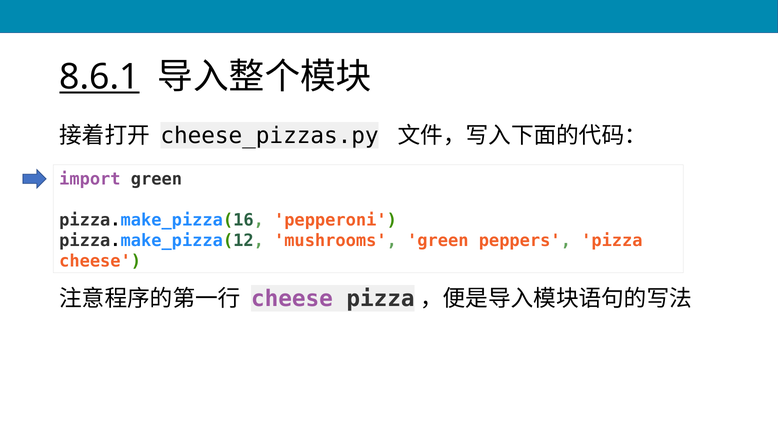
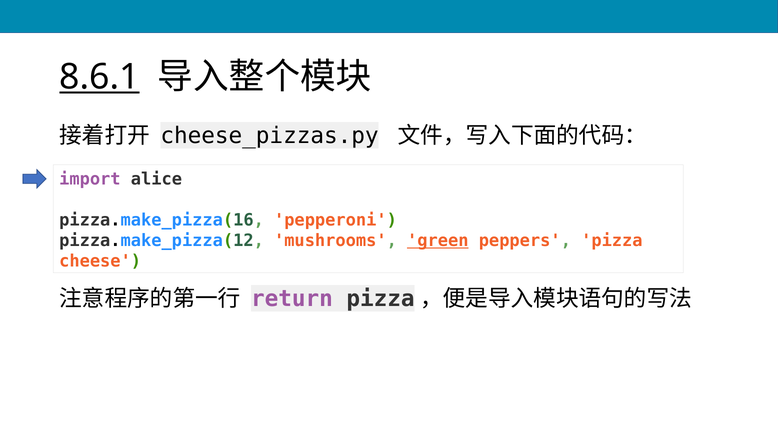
import green: green -> alice (156, 179)
green underline: none -> present (438, 240)
cheese: cheese -> return (292, 298)
